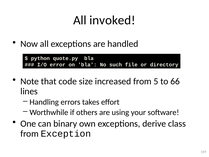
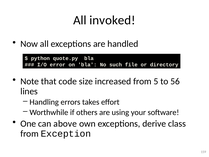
66: 66 -> 56 (175, 81)
binary: binary -> above (65, 123)
